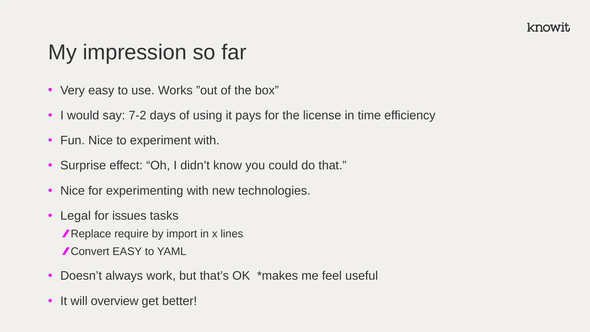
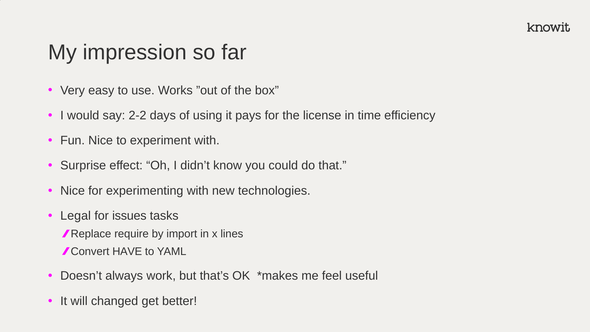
7-2: 7-2 -> 2-2 (138, 115)
Convert EASY: EASY -> HAVE (127, 251)
overview: overview -> changed (115, 301)
